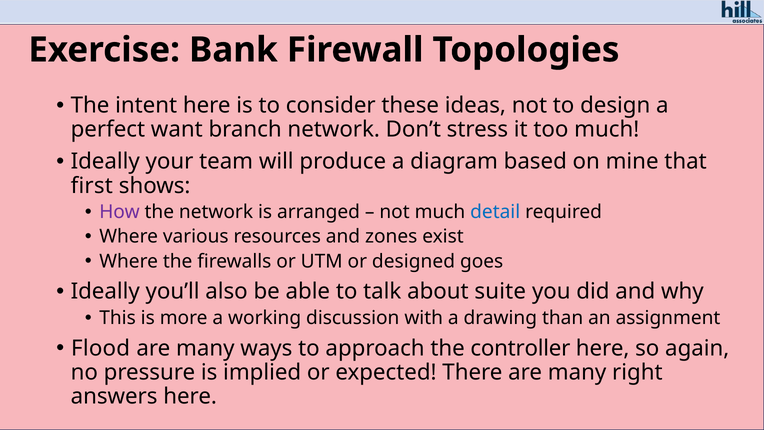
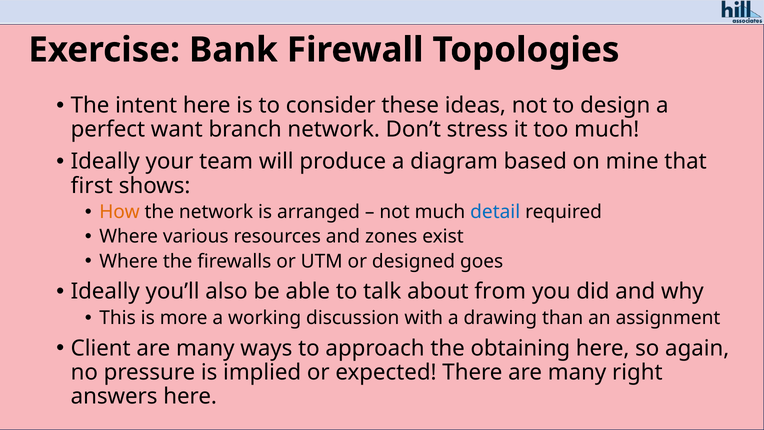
How colour: purple -> orange (120, 212)
suite: suite -> from (500, 291)
Flood: Flood -> Client (101, 348)
controller: controller -> obtaining (520, 348)
